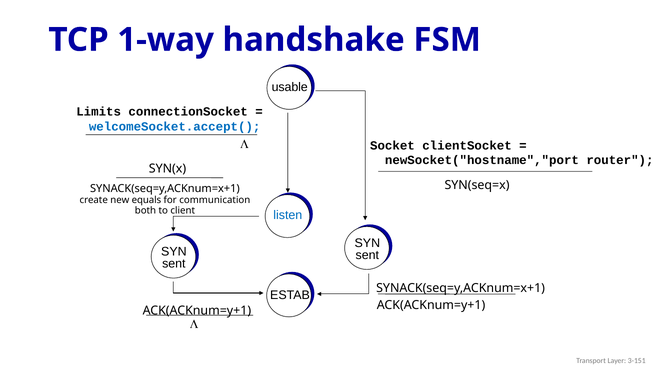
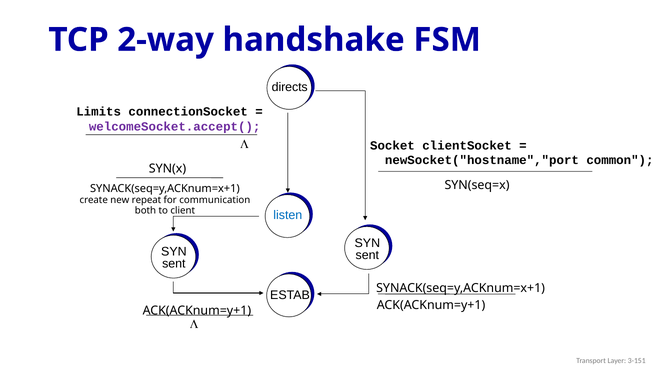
1-way: 1-way -> 2-way (166, 40)
usable: usable -> directs (290, 87)
welcomeSocket.accept( colour: blue -> purple (175, 126)
router: router -> common (620, 160)
equals: equals -> repeat (146, 200)
